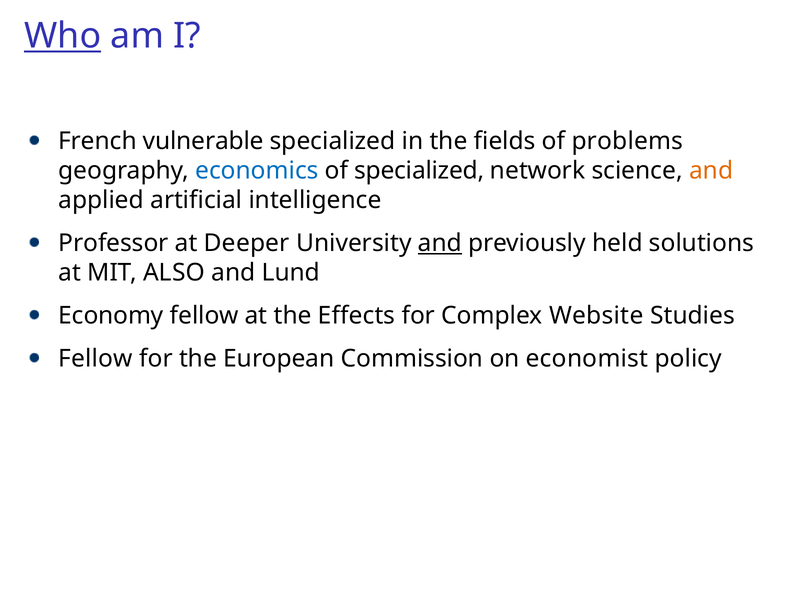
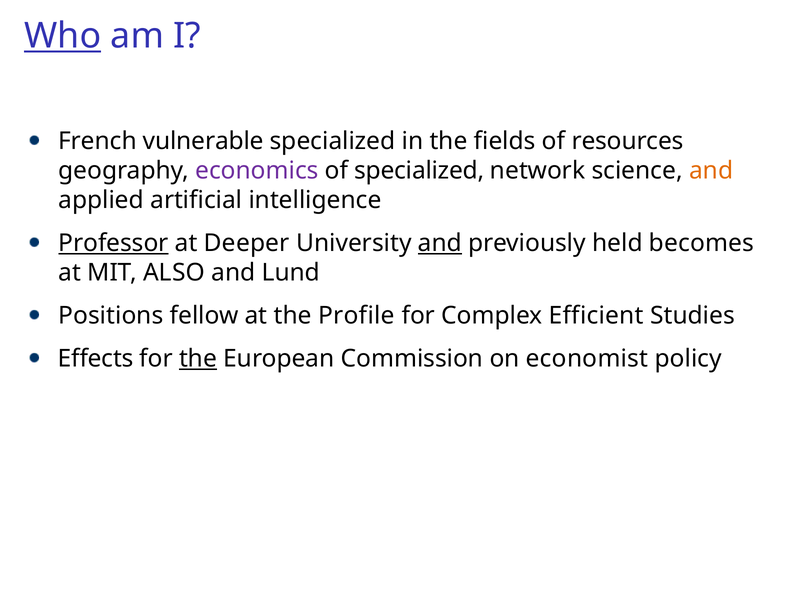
problems: problems -> resources (628, 141)
economics colour: blue -> purple (257, 171)
Professor underline: none -> present (113, 243)
solutions: solutions -> becomes (701, 243)
Economy: Economy -> Positions (111, 316)
Effects: Effects -> Profile (357, 316)
Website: Website -> Efficient (596, 316)
Fellow: Fellow -> Effects (96, 359)
the underline: none -> present (198, 359)
